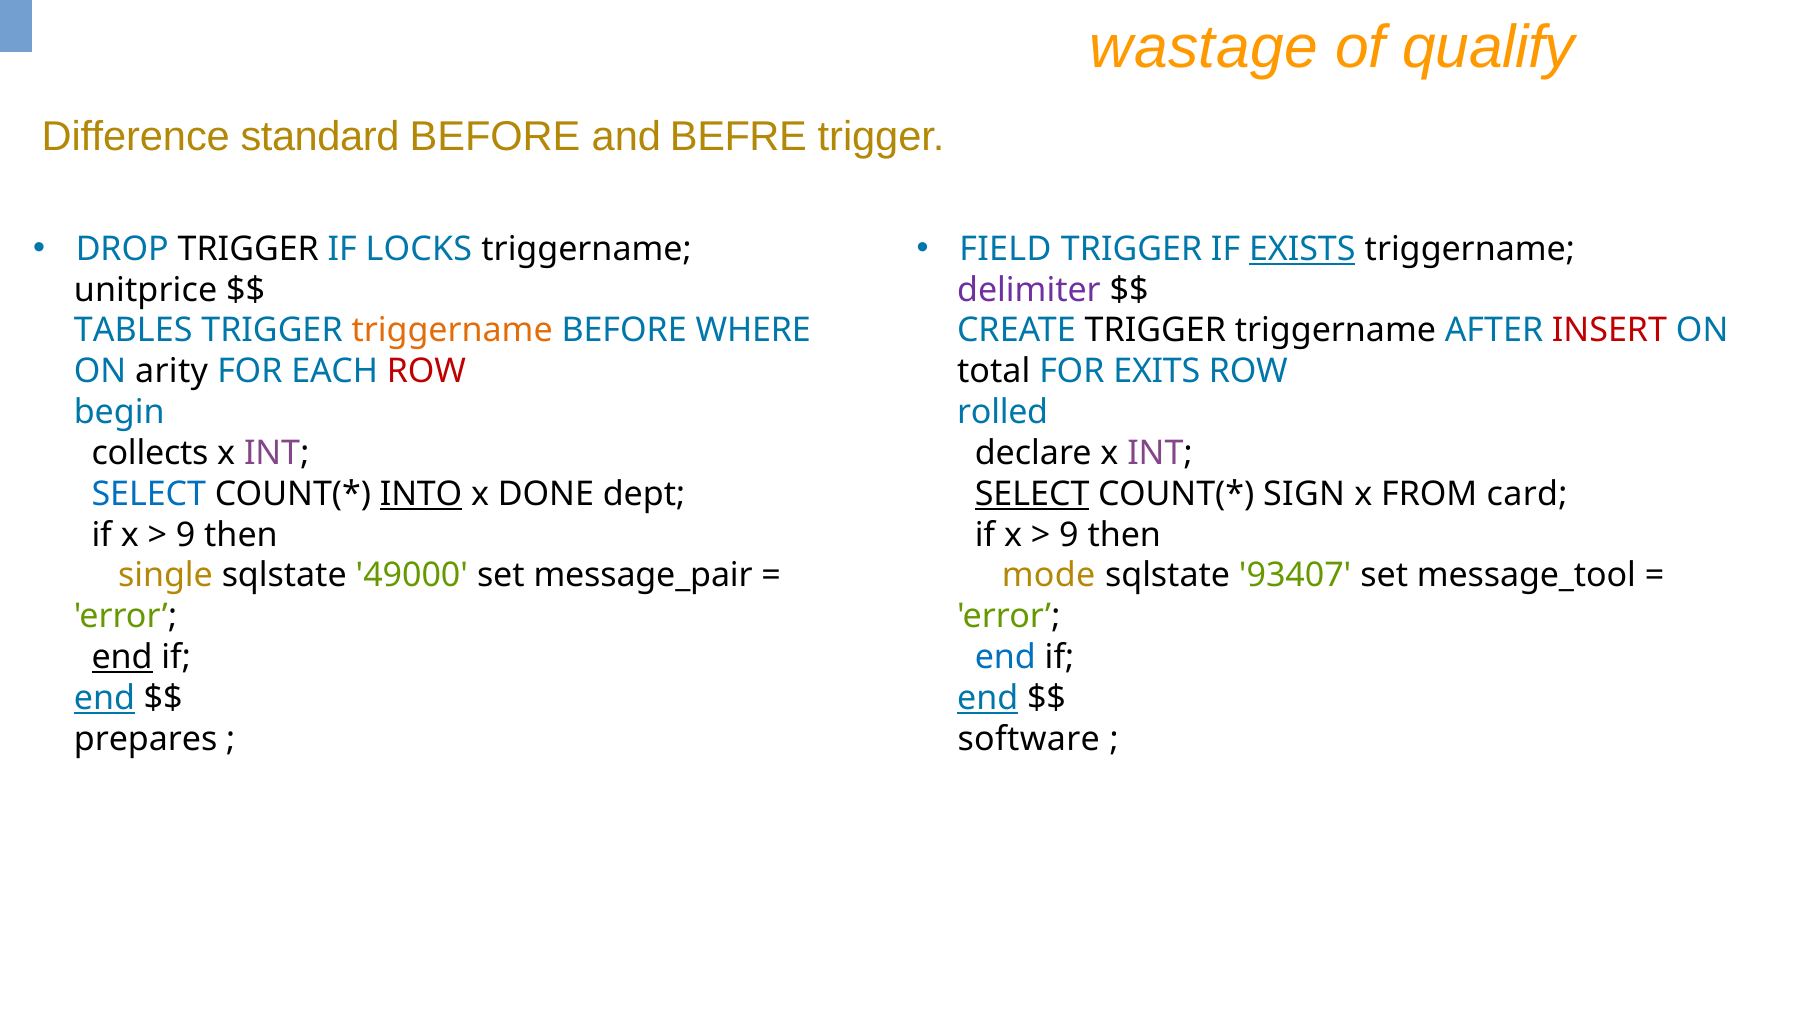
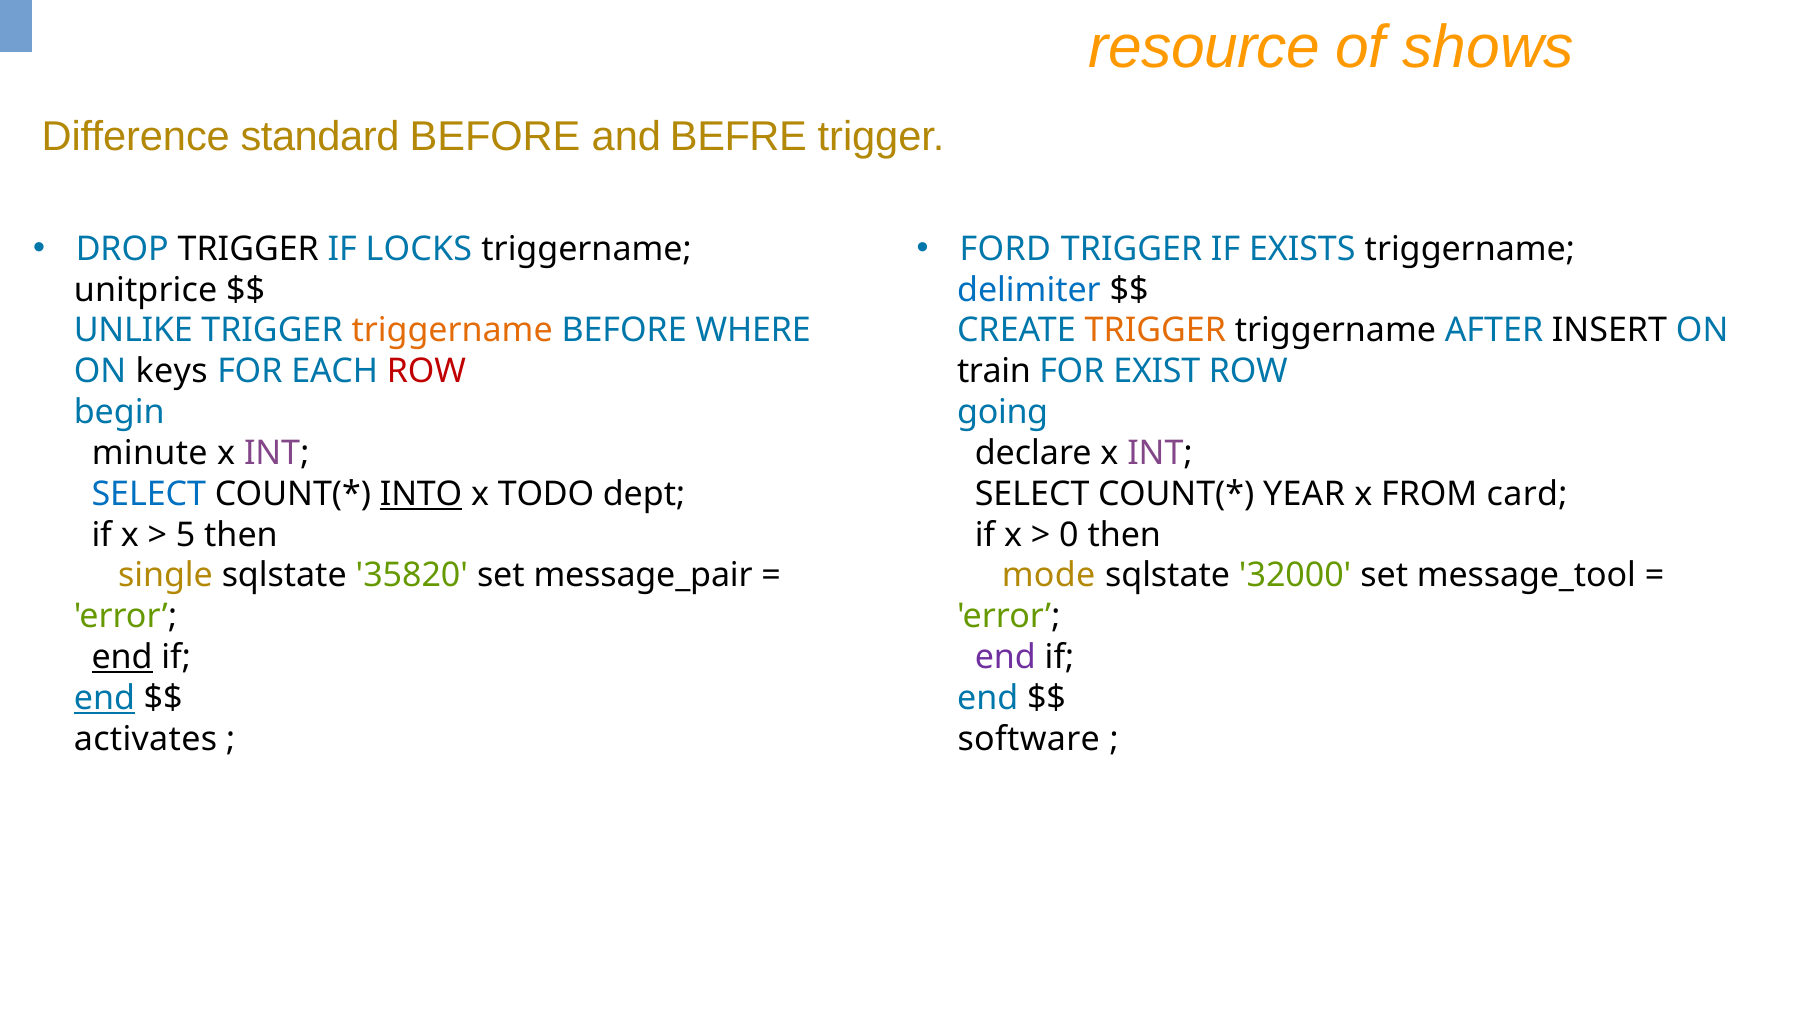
wastage: wastage -> resource (1204, 47)
qualify: qualify -> shows (1488, 47)
FIELD: FIELD -> FORD (1005, 249)
EXISTS underline: present -> none (1302, 249)
delimiter colour: purple -> blue (1029, 290)
TABLES: TABLES -> UNLIKE (133, 331)
TRIGGER colour: black -> orange (1155, 331)
INSERT colour: red -> black (1609, 331)
arity: arity -> keys (172, 372)
total: total -> train (994, 372)
EXITS: EXITS -> EXIST (1157, 372)
rolled: rolled -> going (1003, 412)
collects: collects -> minute (150, 453)
DONE: DONE -> TODO (546, 494)
SELECT underline: present -> none (1032, 494)
SIGN: SIGN -> YEAR (1304, 494)
9: 9 -> 5 (186, 535)
9: 9 -> 0 (1069, 535)
49000: 49000 -> 35820 (412, 576)
93407: 93407 -> 32000 (1295, 576)
end colour: blue -> purple (1005, 657)
end underline: present -> none (988, 698)
prepares: prepares -> activates (145, 739)
